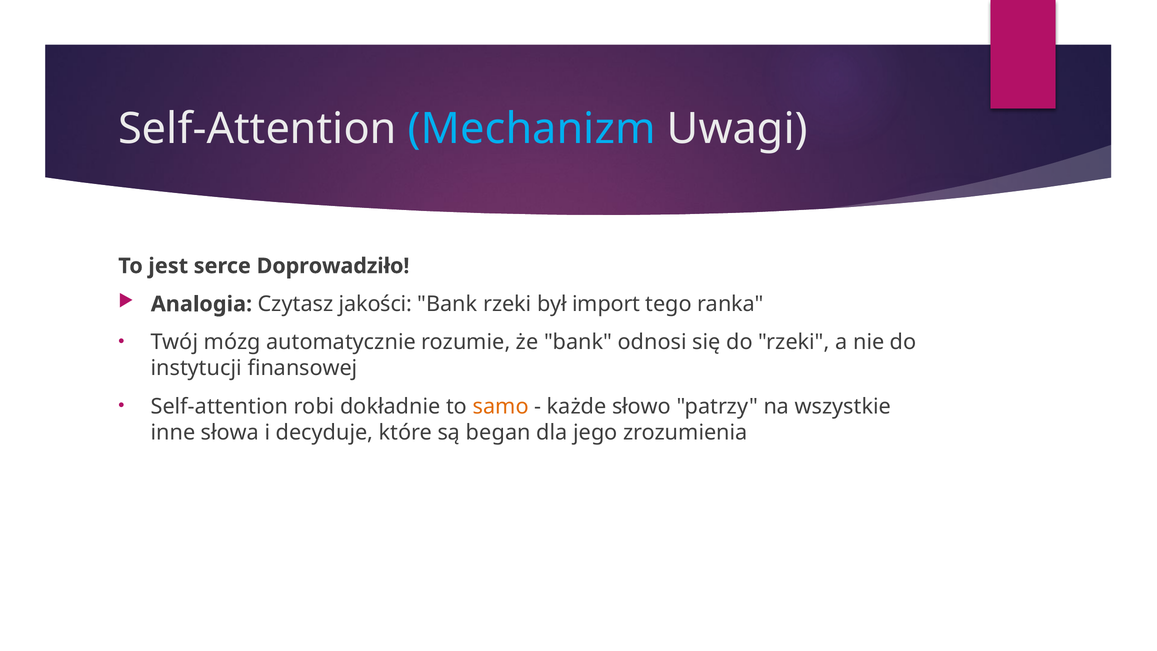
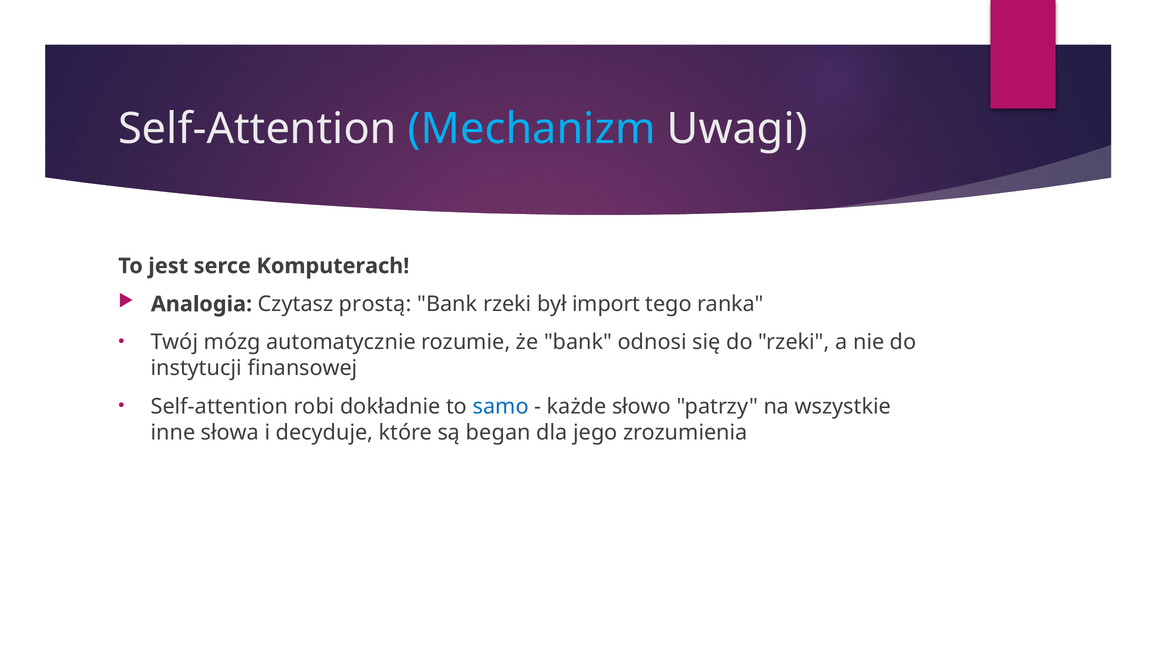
Doprowadziło: Doprowadziło -> Komputerach (333, 266)
jakości: jakości -> prostą (375, 304)
samo colour: orange -> blue (501, 406)
